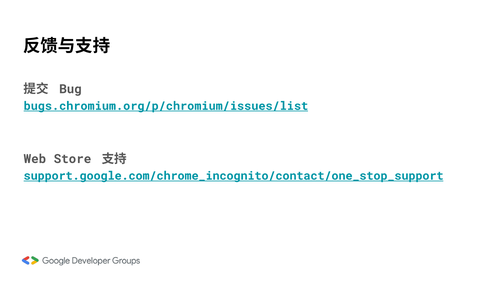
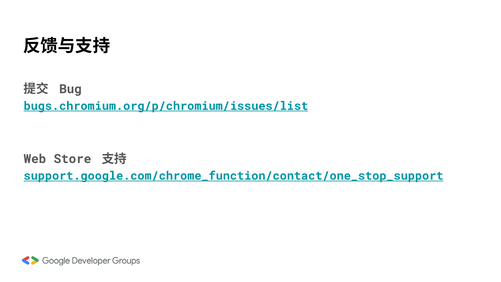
support.google.com/chrome_incognito/contact/one_stop_support: support.google.com/chrome_incognito/contact/one_stop_support -> support.google.com/chrome_function/contact/one_stop_support (233, 176)
